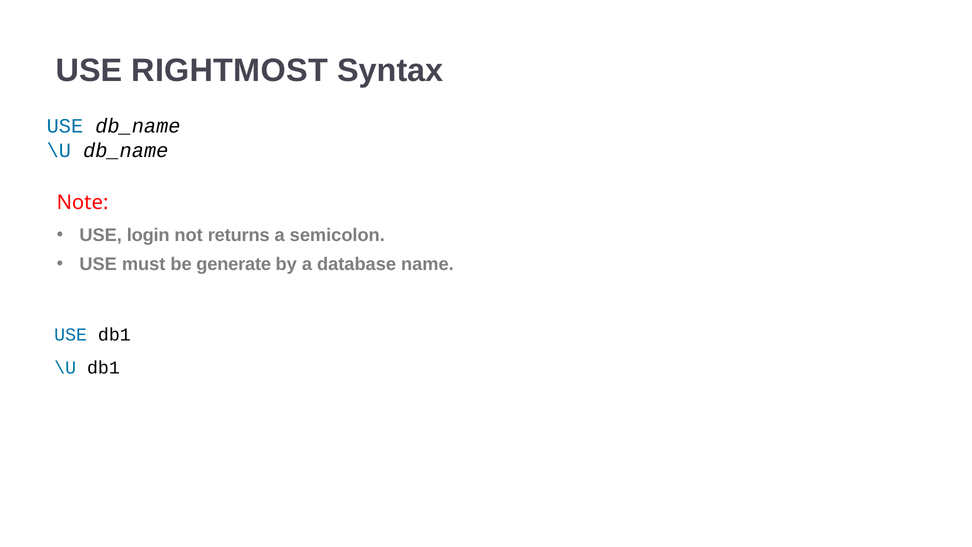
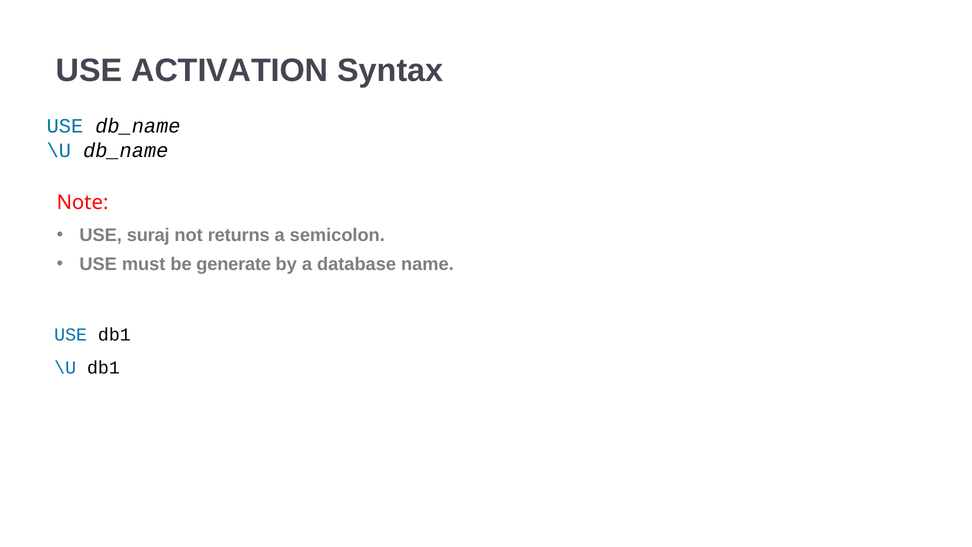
RIGHTMOST: RIGHTMOST -> ACTIVATION (230, 70)
login: login -> suraj (148, 235)
